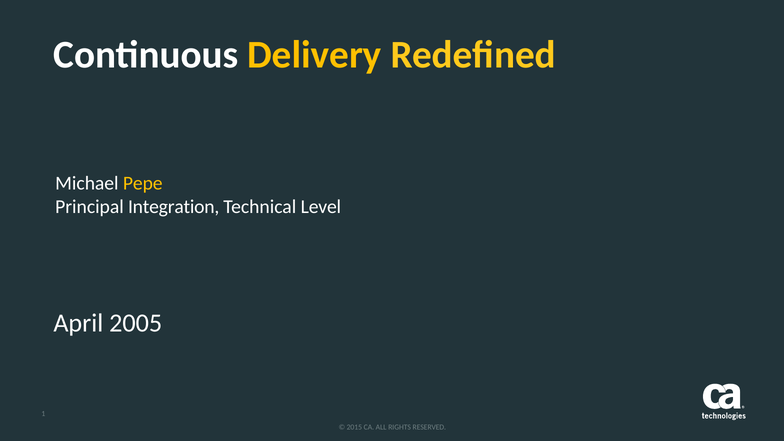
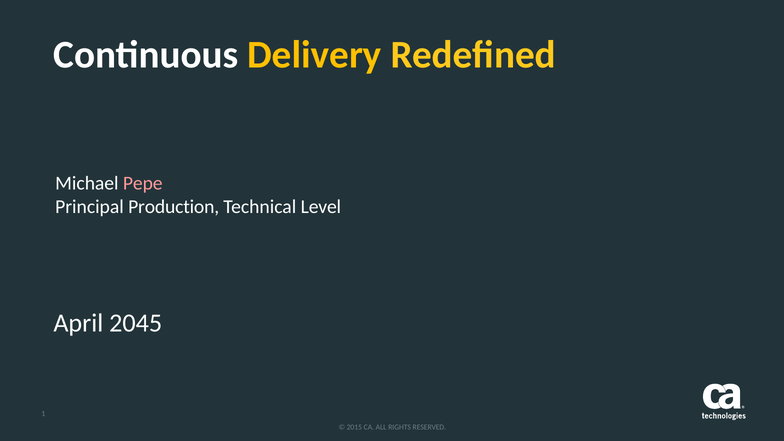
Pepe colour: yellow -> pink (143, 183)
Integration: Integration -> Production (174, 207)
2005: 2005 -> 2045 (136, 323)
